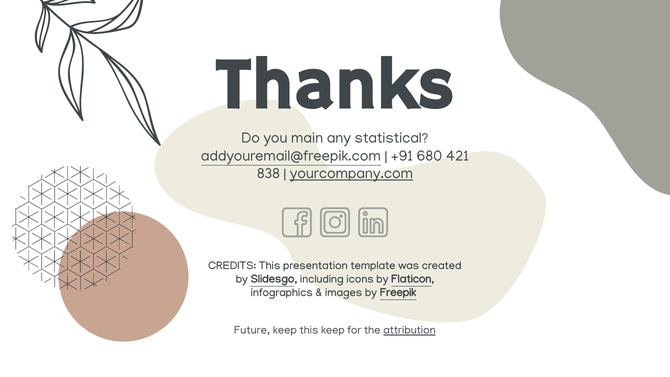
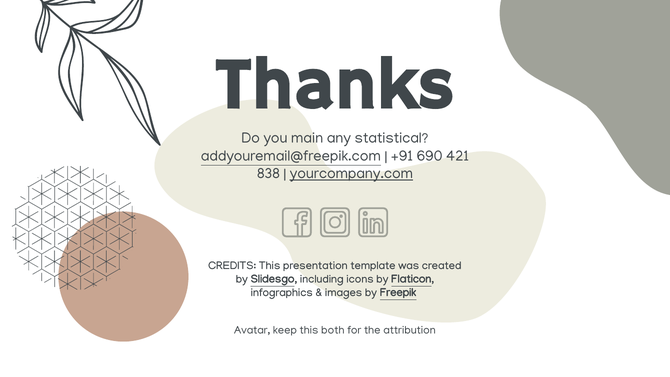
680: 680 -> 690 (430, 156)
Future: Future -> Avatar (252, 330)
this keep: keep -> both (333, 330)
attribution underline: present -> none (409, 330)
